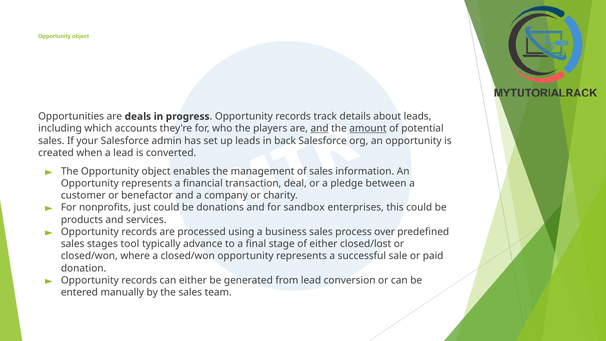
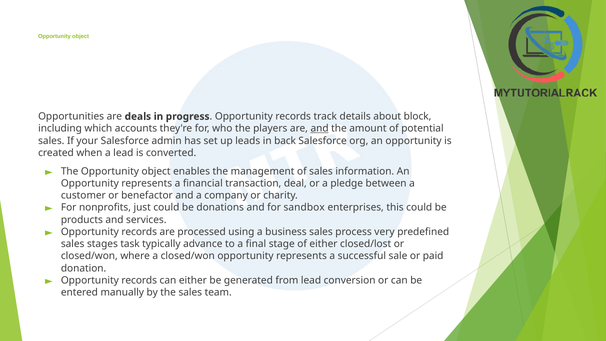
about leads: leads -> block (418, 116)
amount underline: present -> none (368, 129)
over: over -> very (384, 232)
tool: tool -> task (130, 244)
